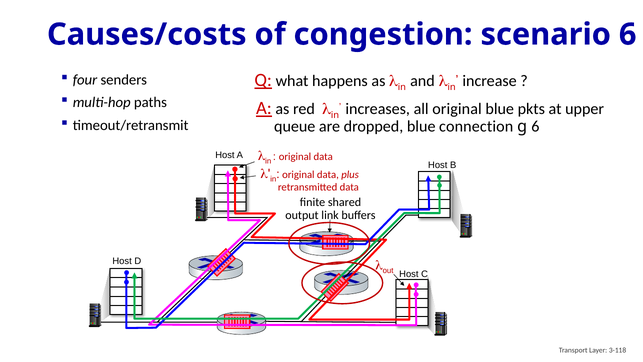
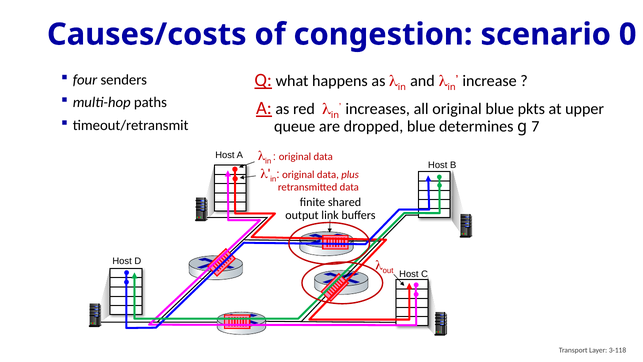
scenario 6: 6 -> 0 (628, 34)
connection: connection -> determines (476, 126)
g 6: 6 -> 7 (535, 126)
